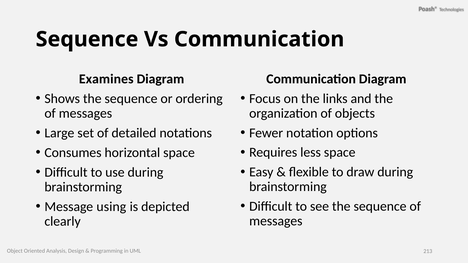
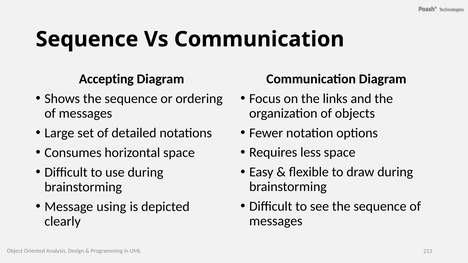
Examines: Examines -> Accepting (106, 79)
